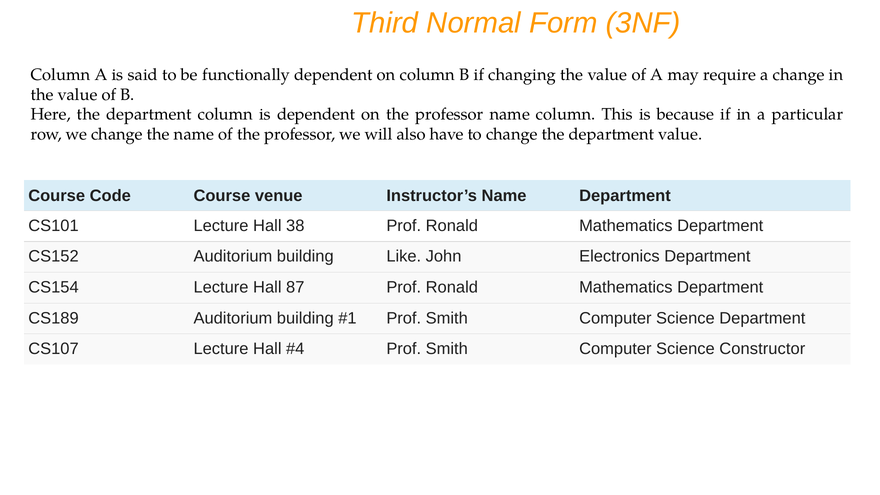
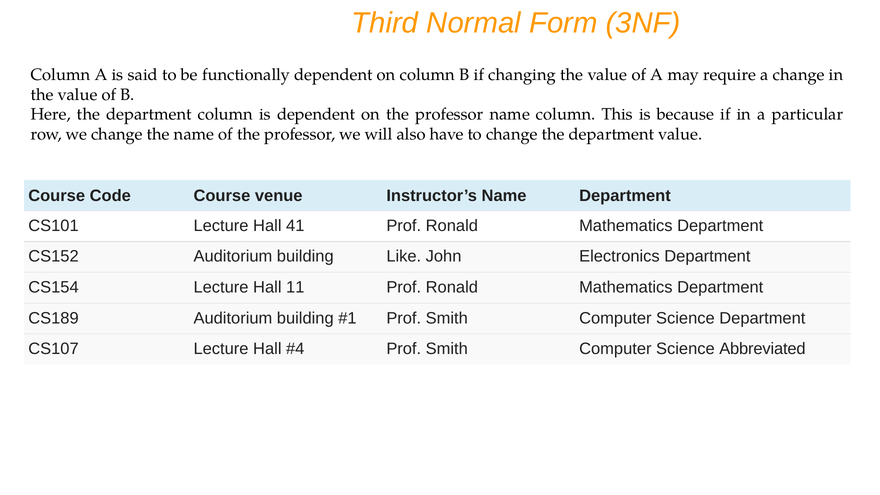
38: 38 -> 41 (295, 226)
87: 87 -> 11 (295, 287)
Constructor: Constructor -> Abbreviated (762, 349)
